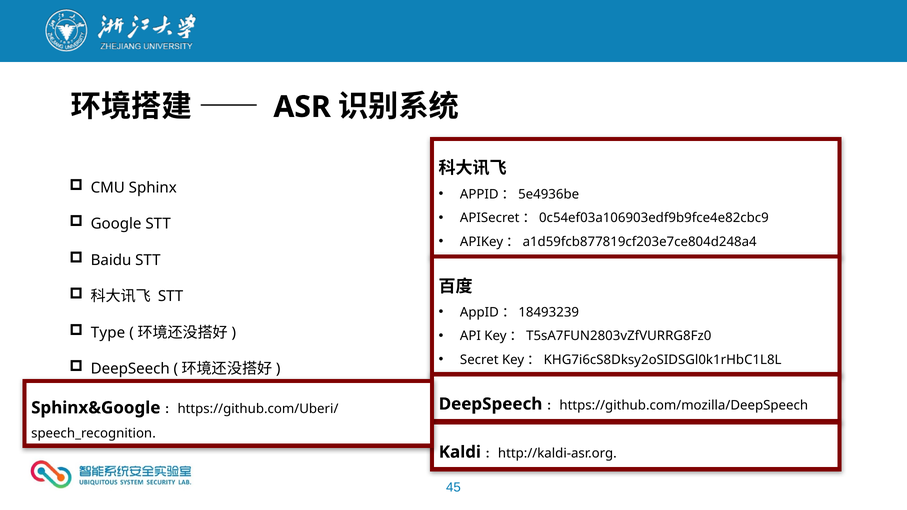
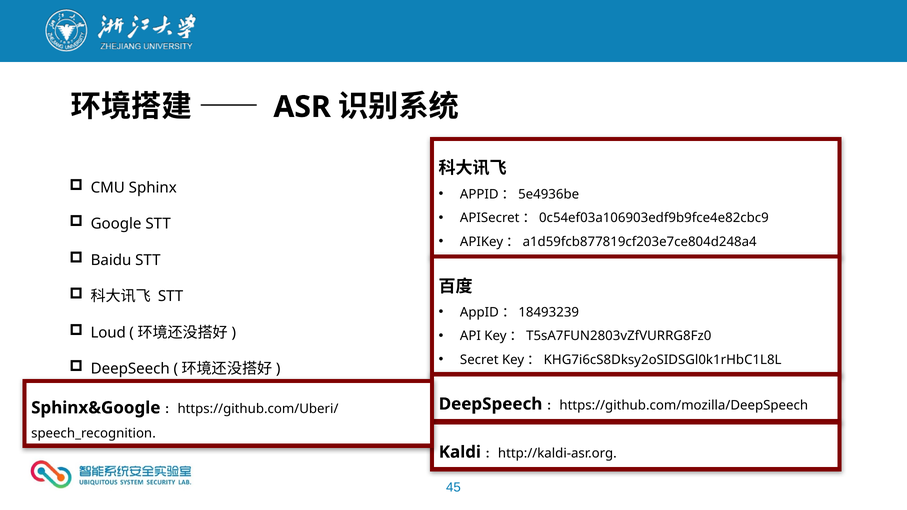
Type: Type -> Loud (108, 333)
